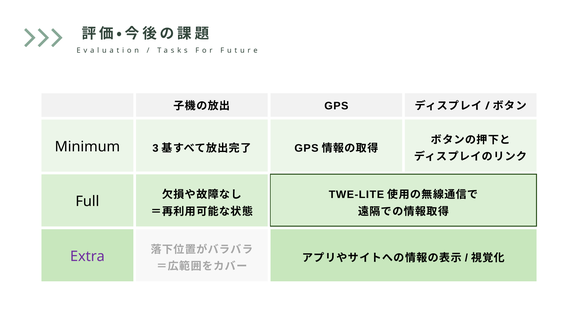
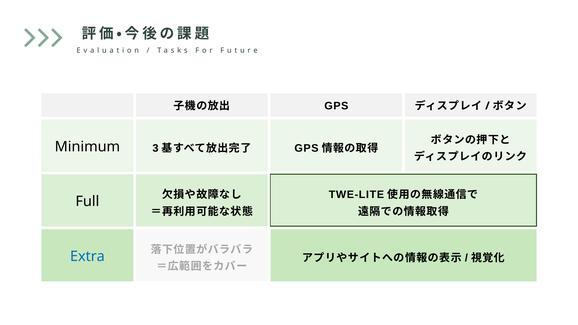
Extra colour: purple -> blue (87, 256)
